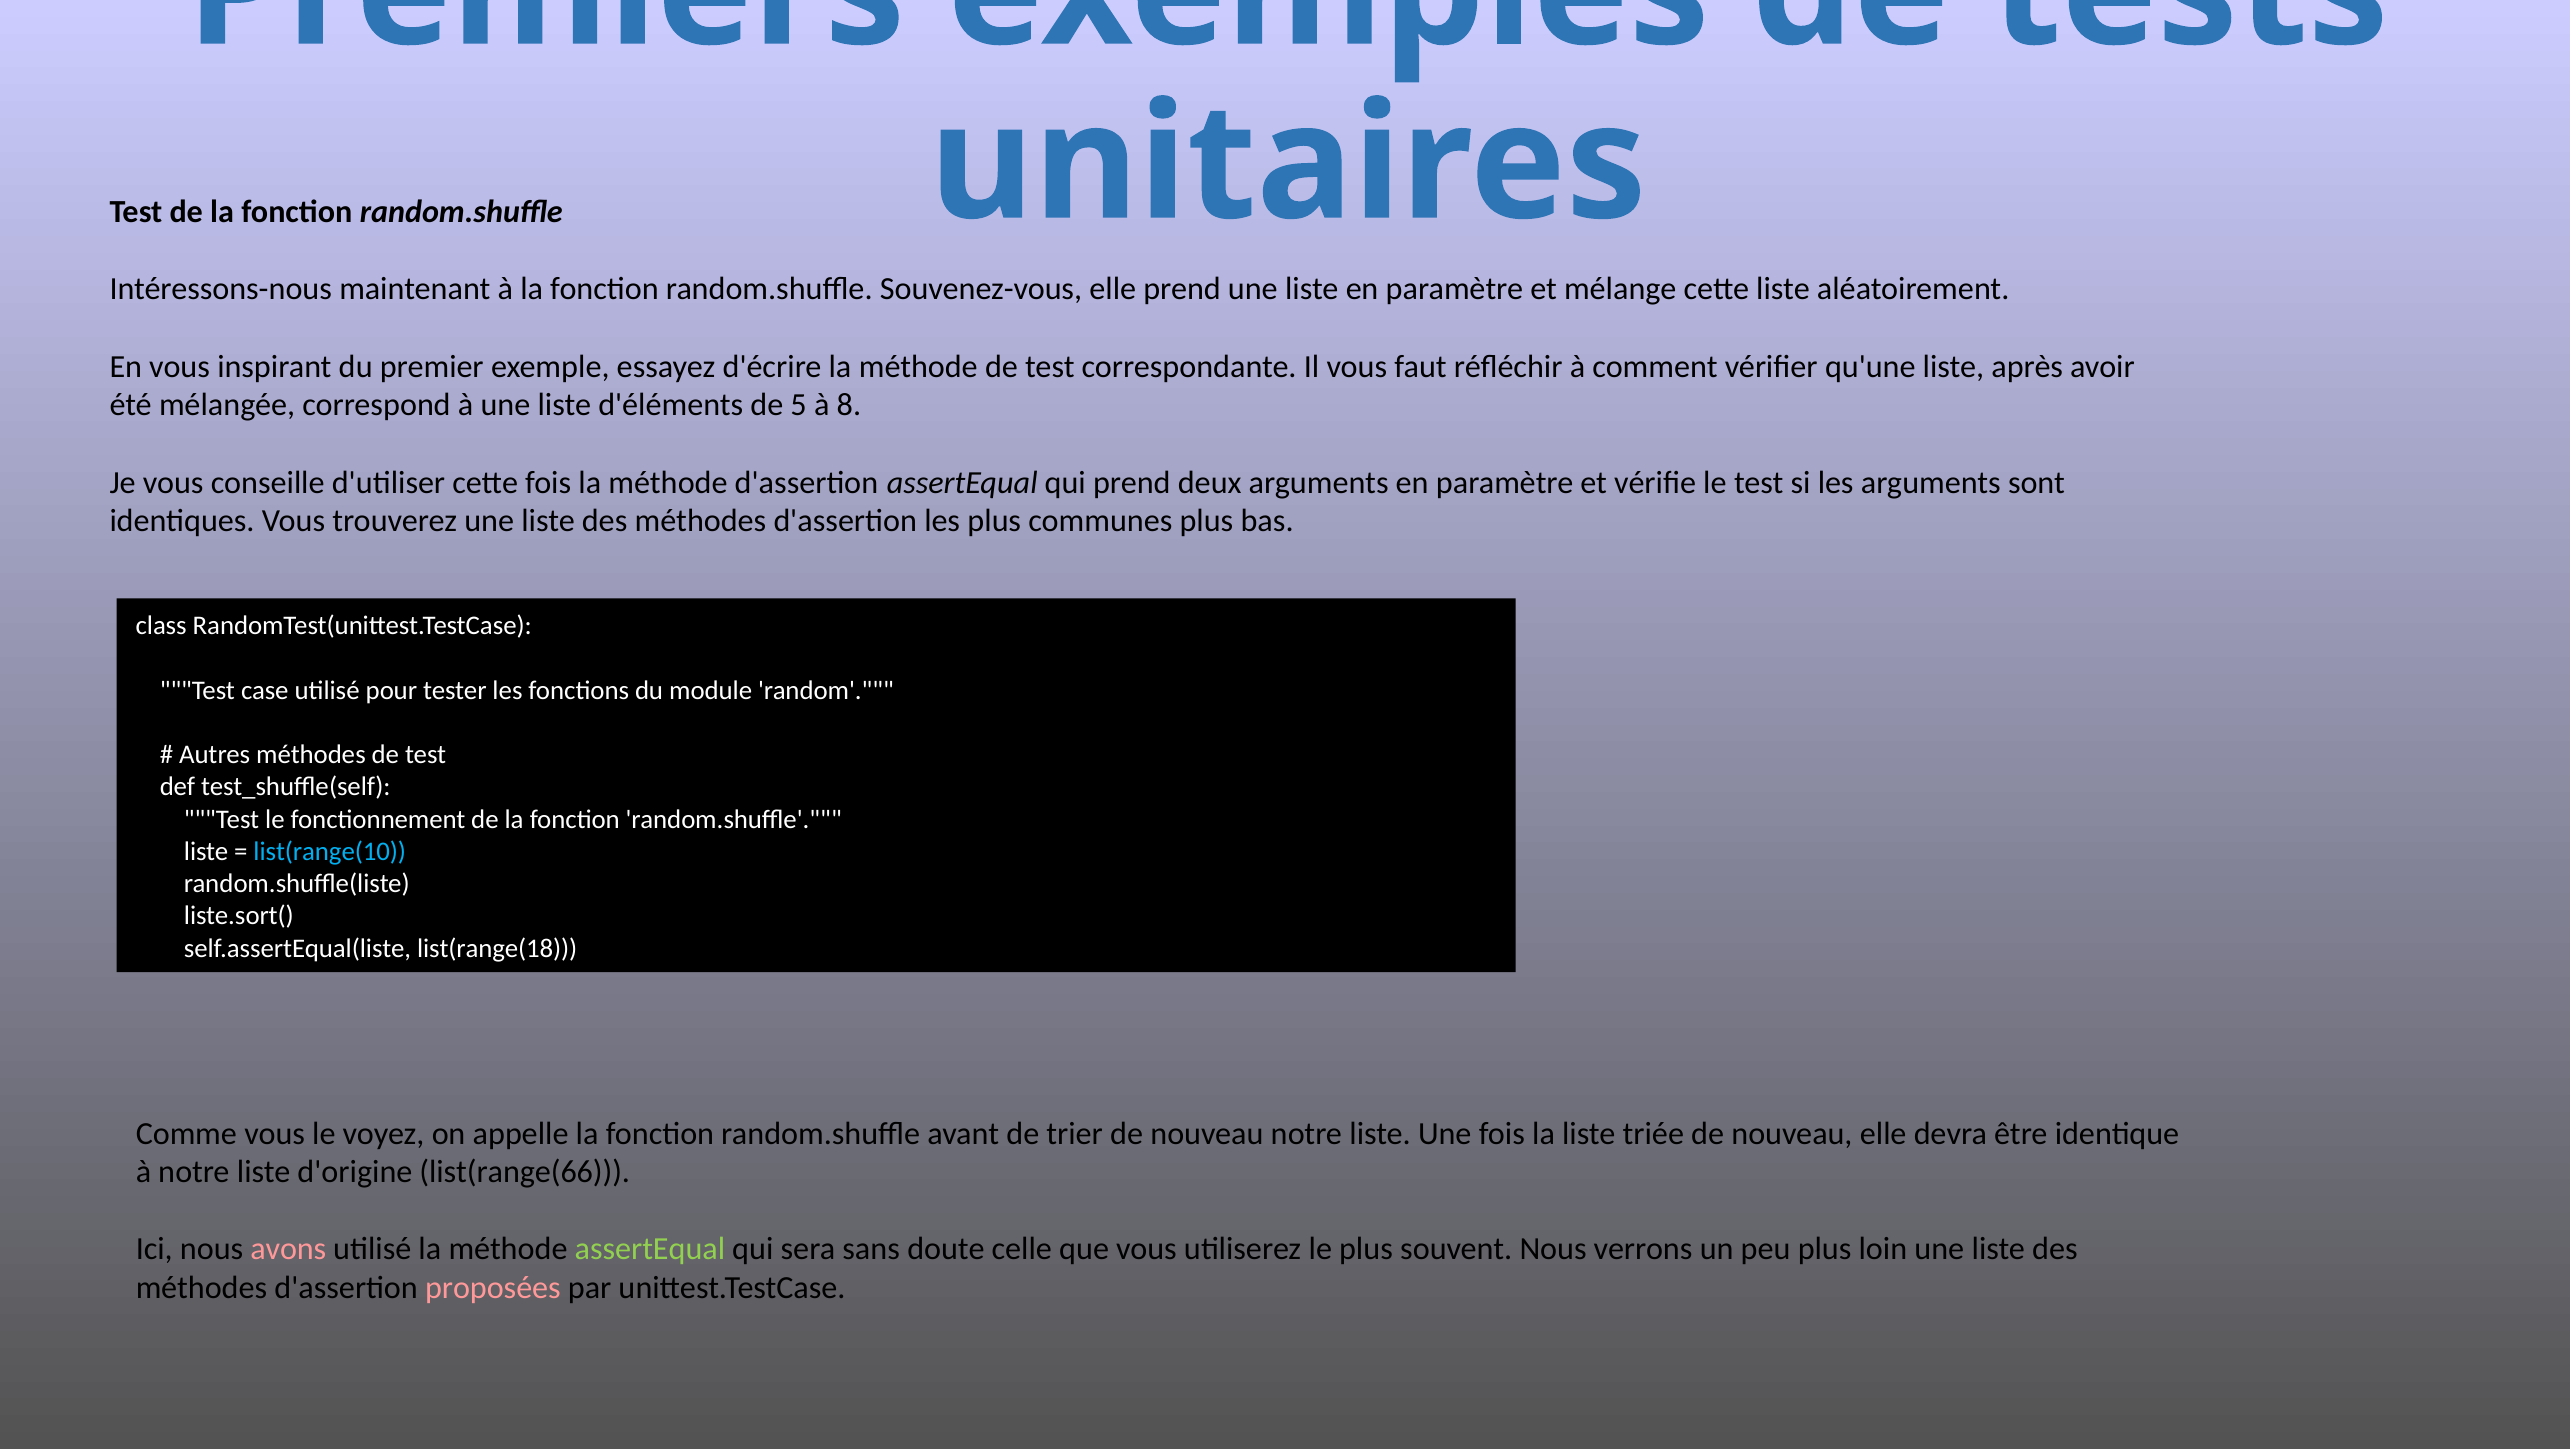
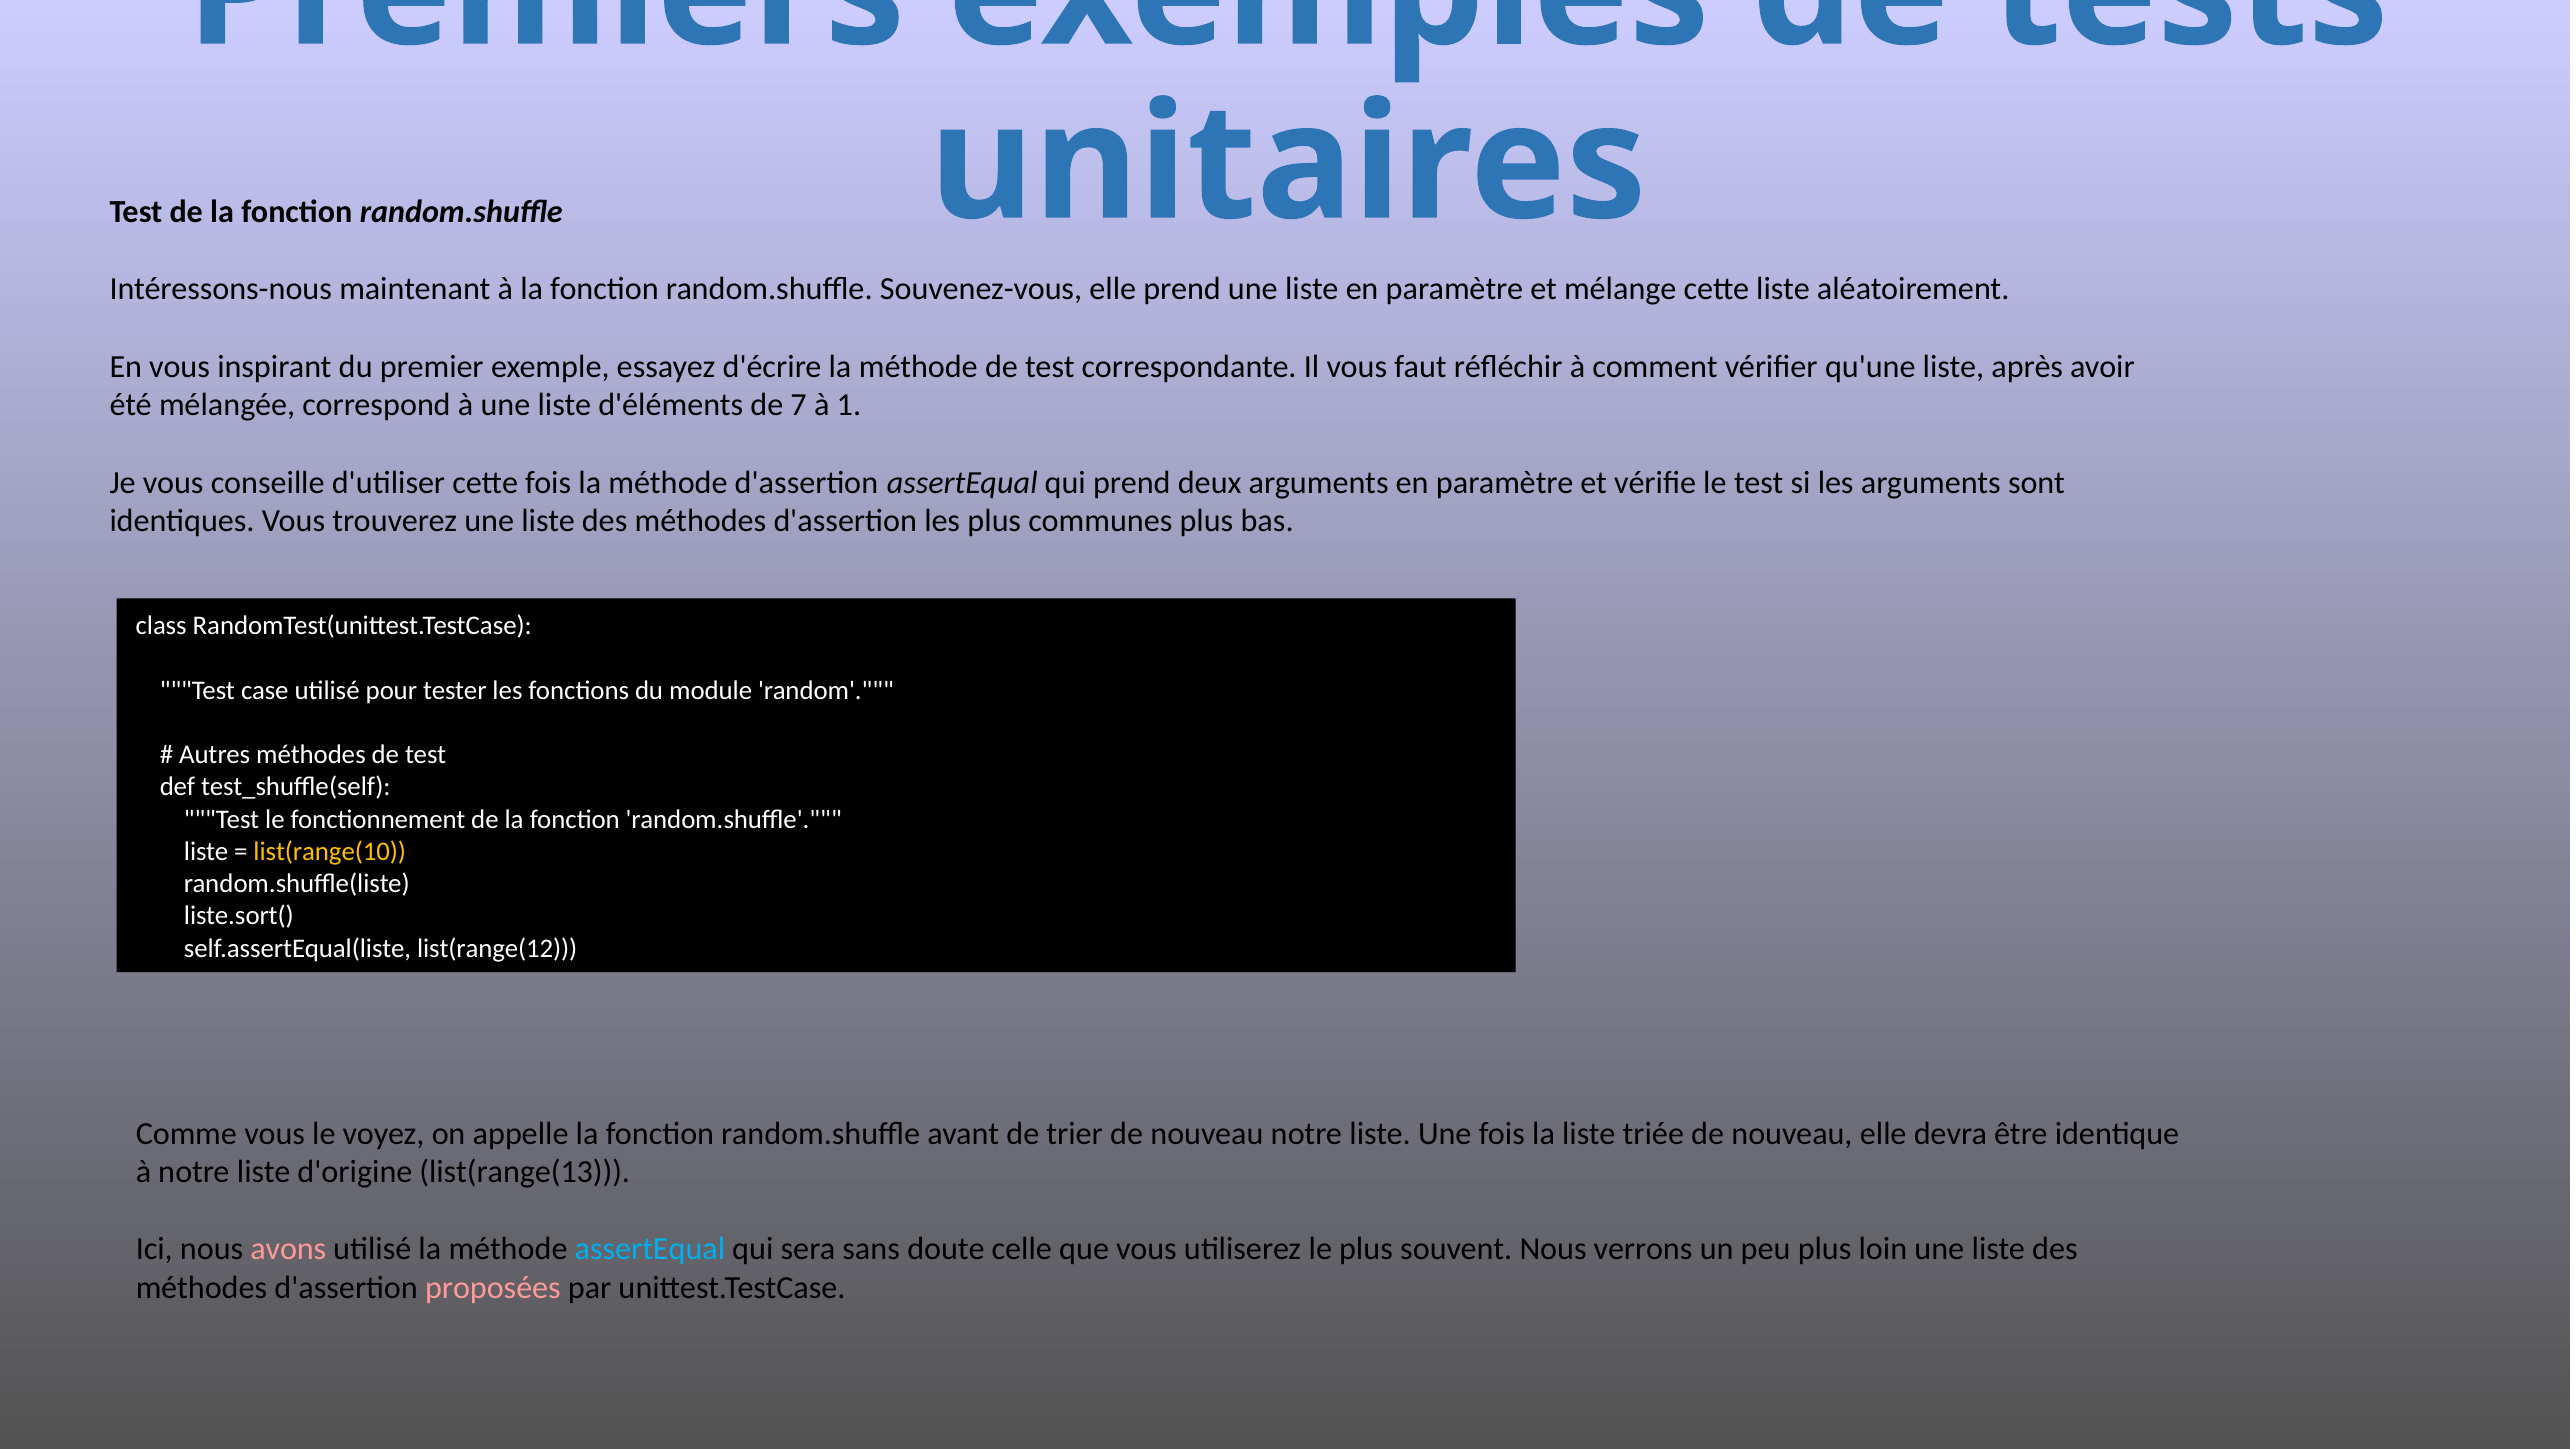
5: 5 -> 7 (799, 405)
8: 8 -> 1 (849, 405)
list(range(10 colour: light blue -> yellow (330, 852)
list(range(18: list(range(18 -> list(range(12 (497, 948)
list(range(66: list(range(66 -> list(range(13 (525, 1172)
assertEqual colour: light green -> light blue (650, 1249)
